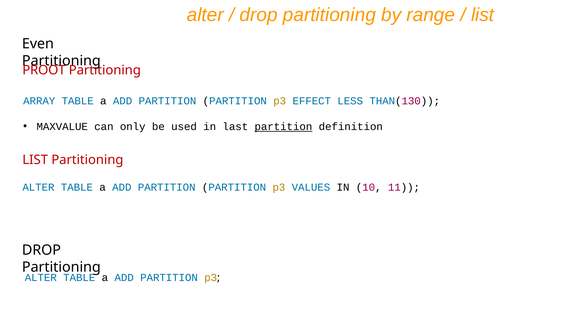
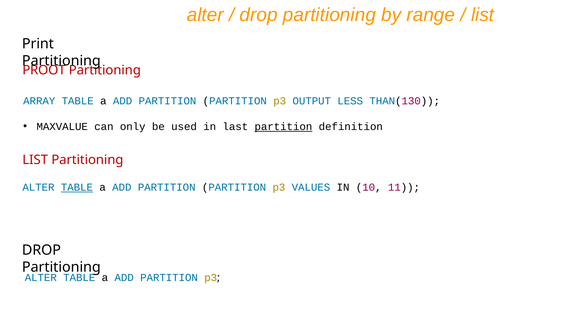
Even: Even -> Print (38, 44)
EFFECT: EFFECT -> OUTPUT (312, 101)
TABLE underline: none -> present (77, 187)
